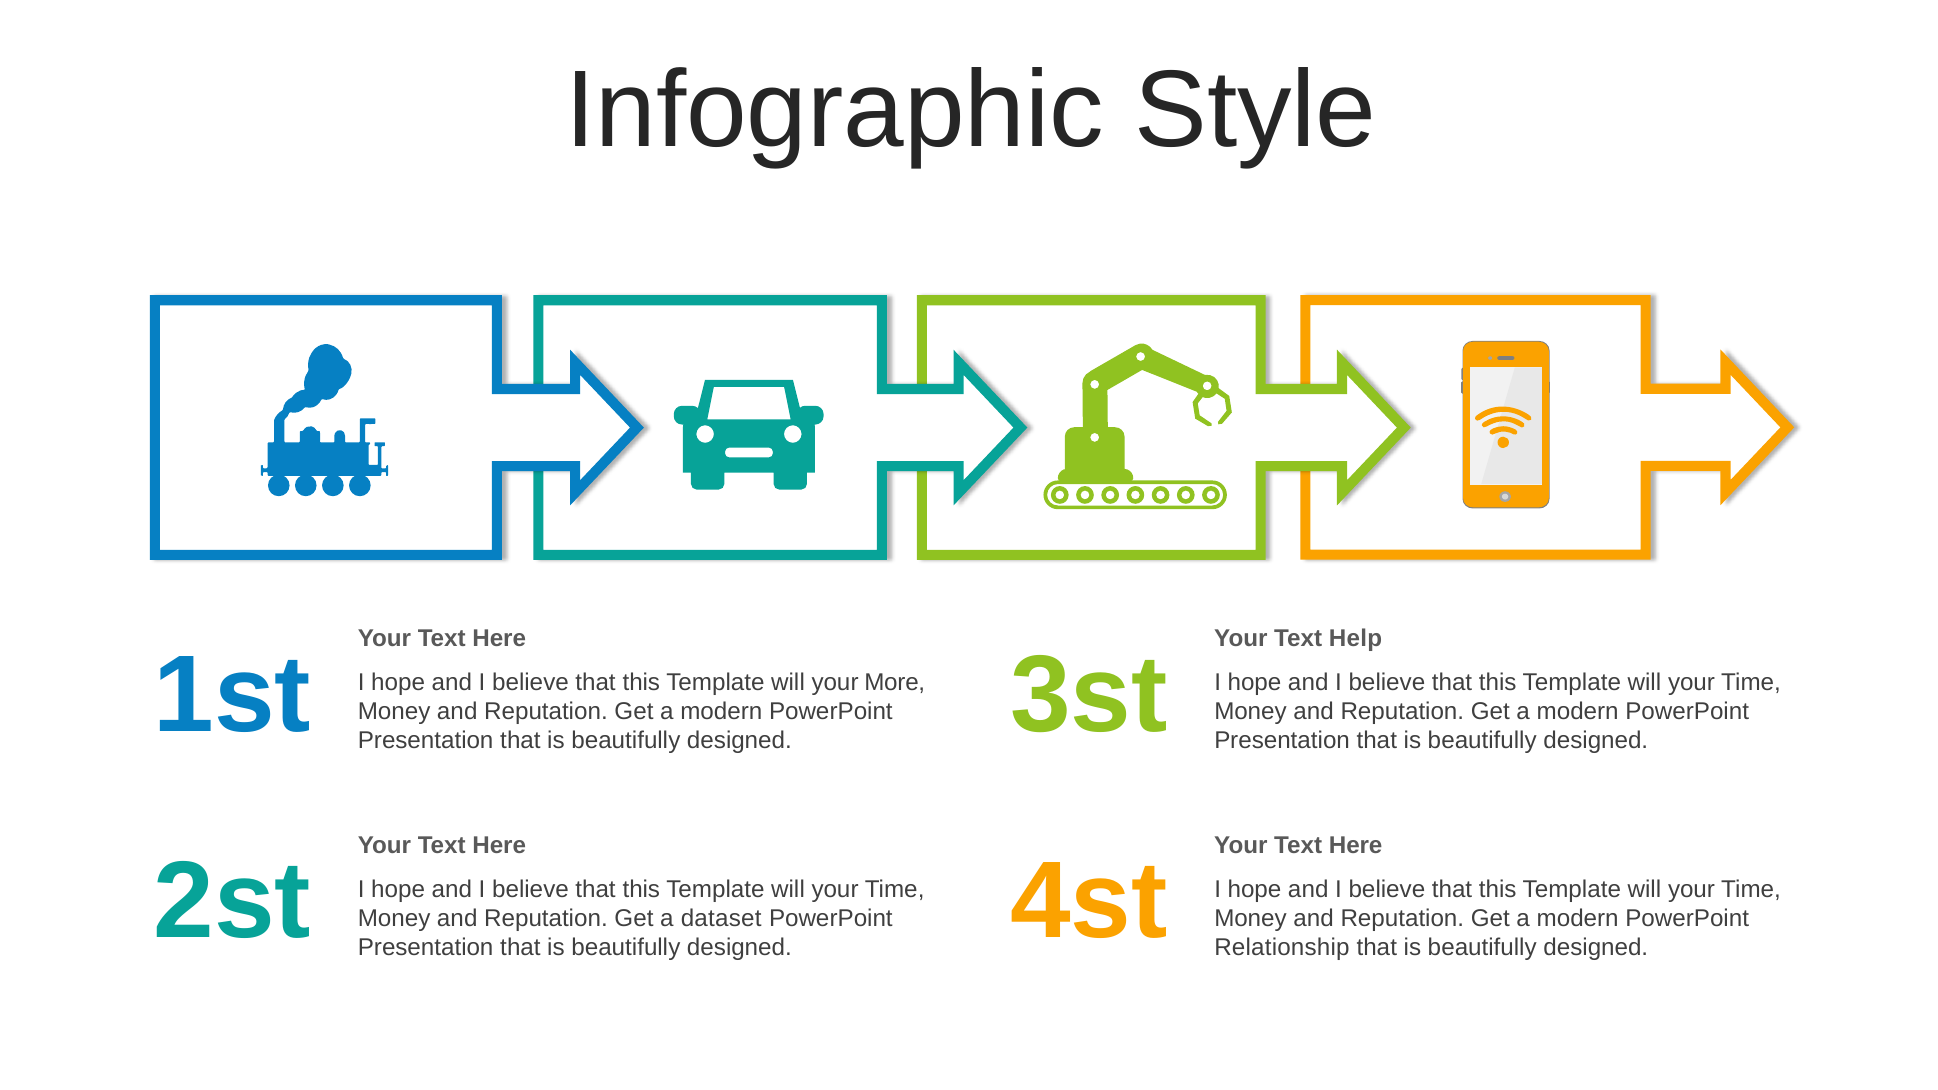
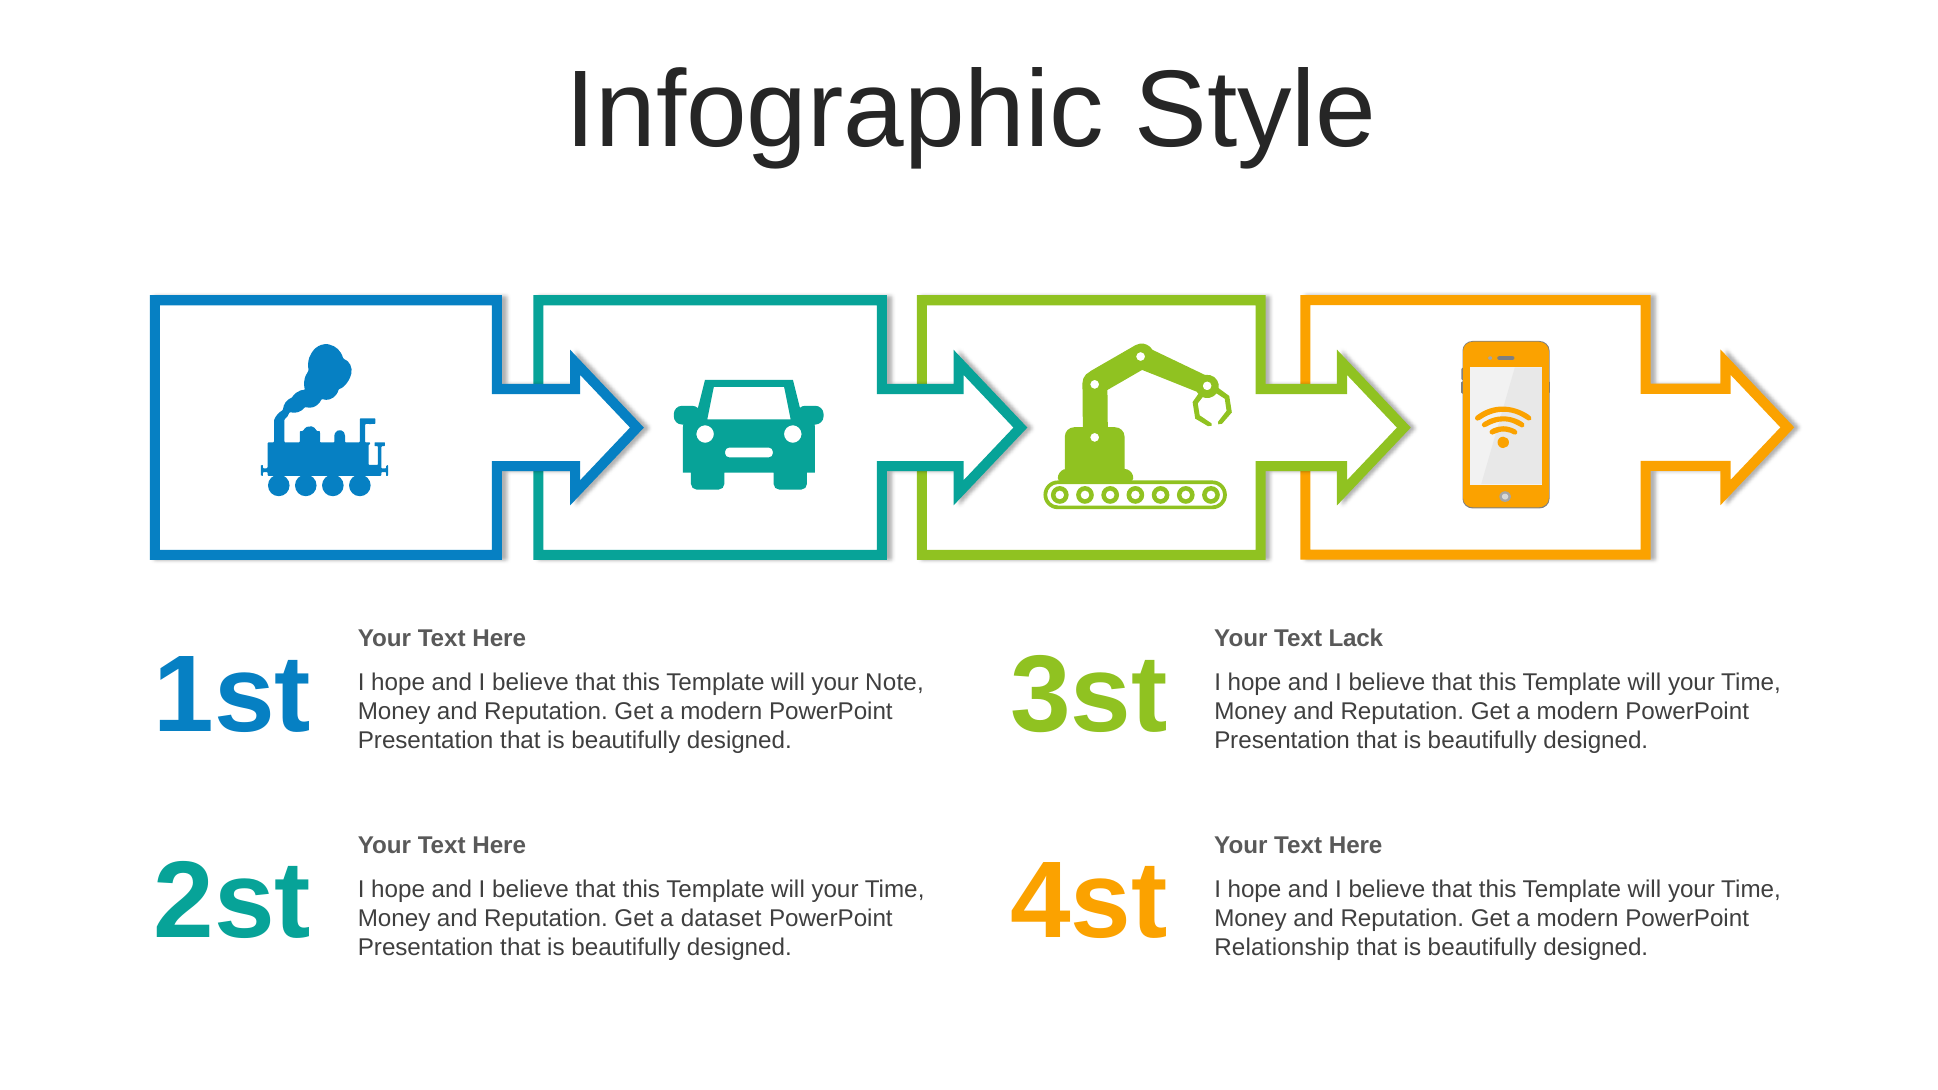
Help: Help -> Lack (1356, 639)
More: More -> Note (895, 683)
